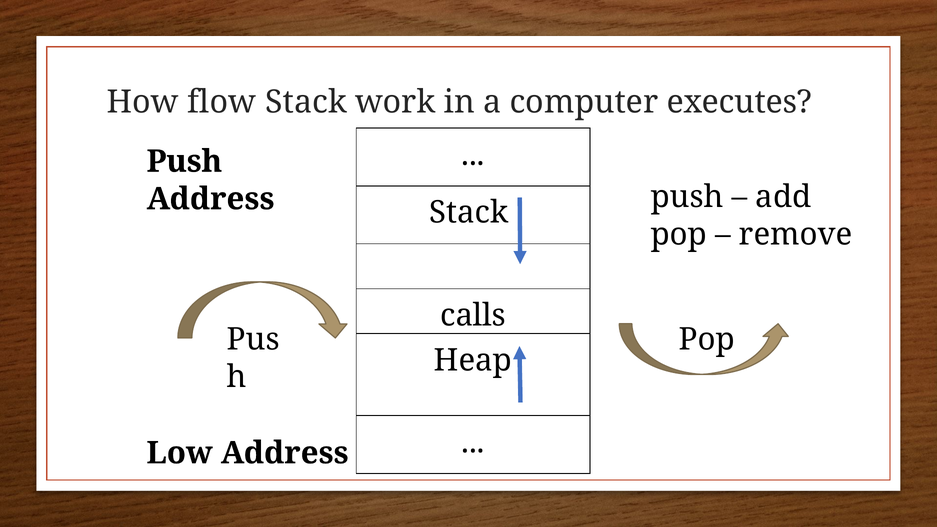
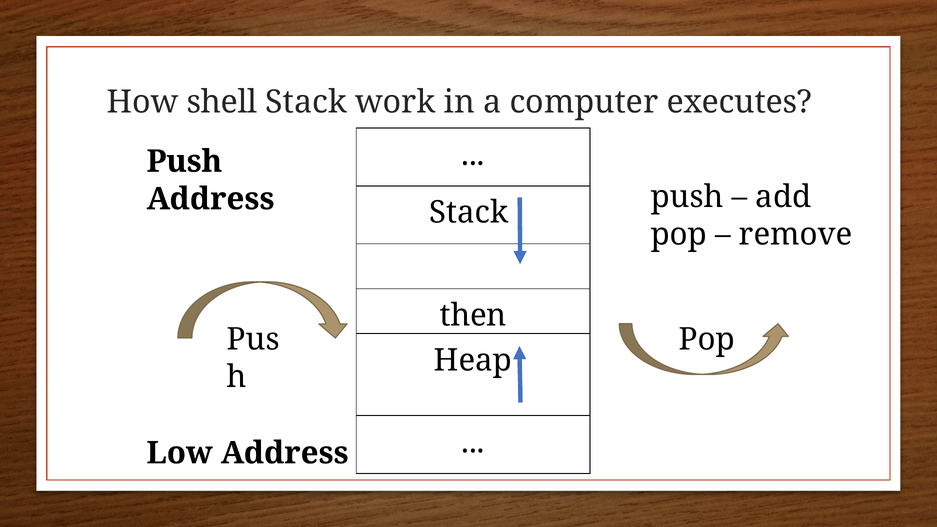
flow: flow -> shell (222, 102)
calls: calls -> then (473, 315)
